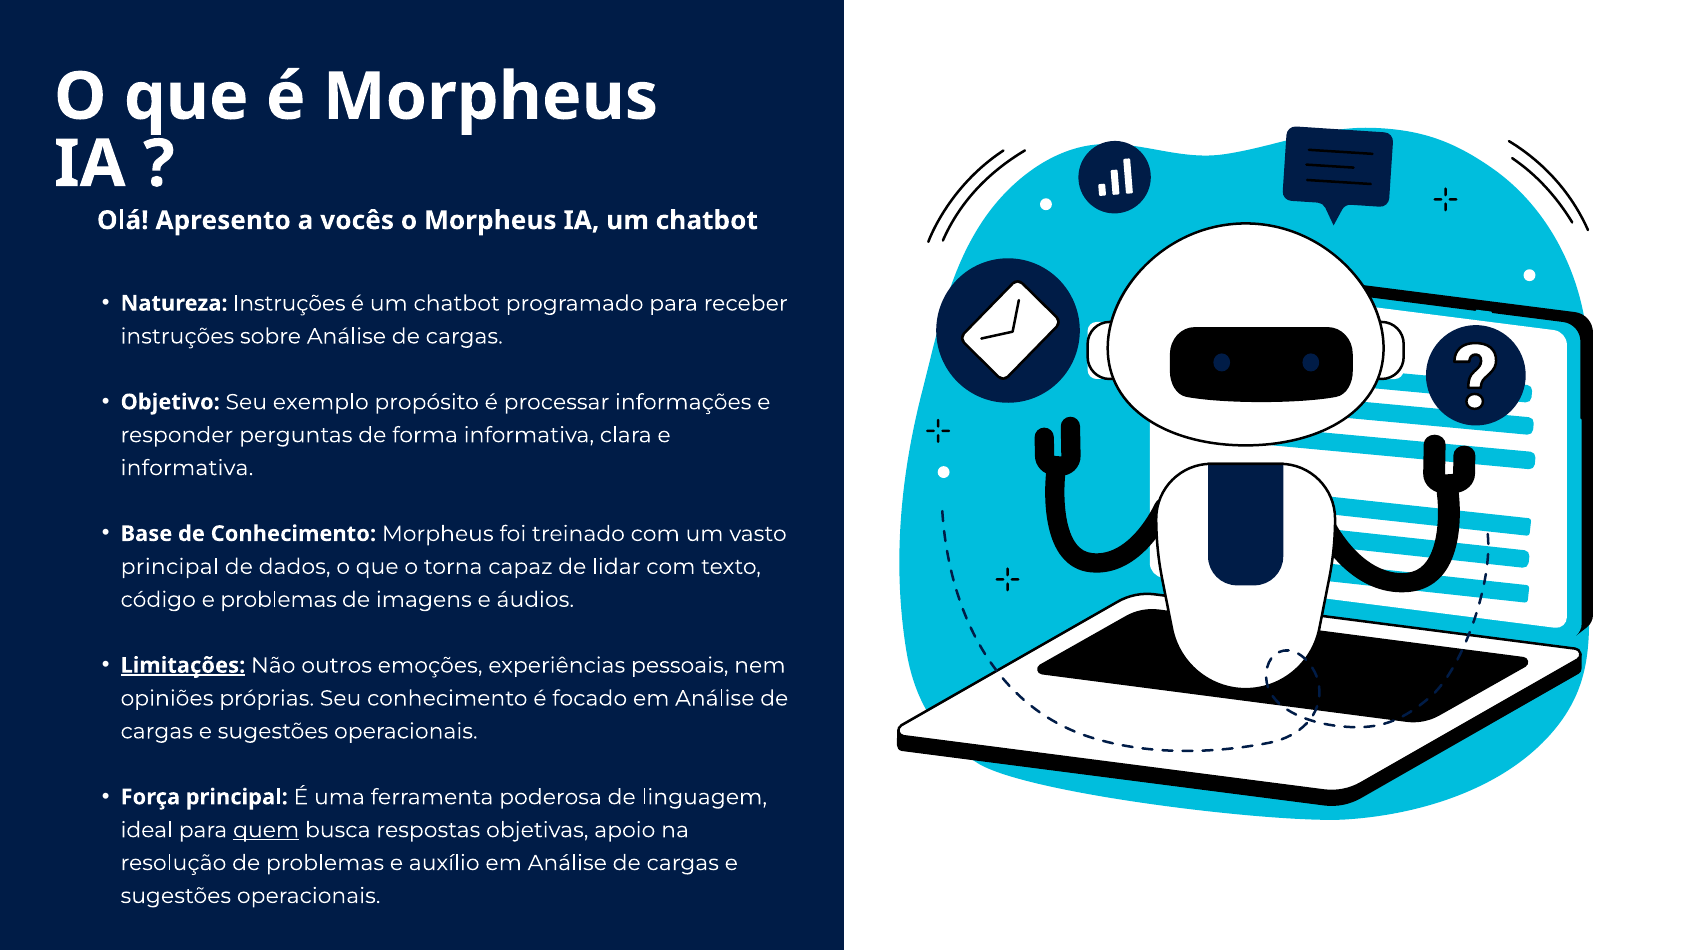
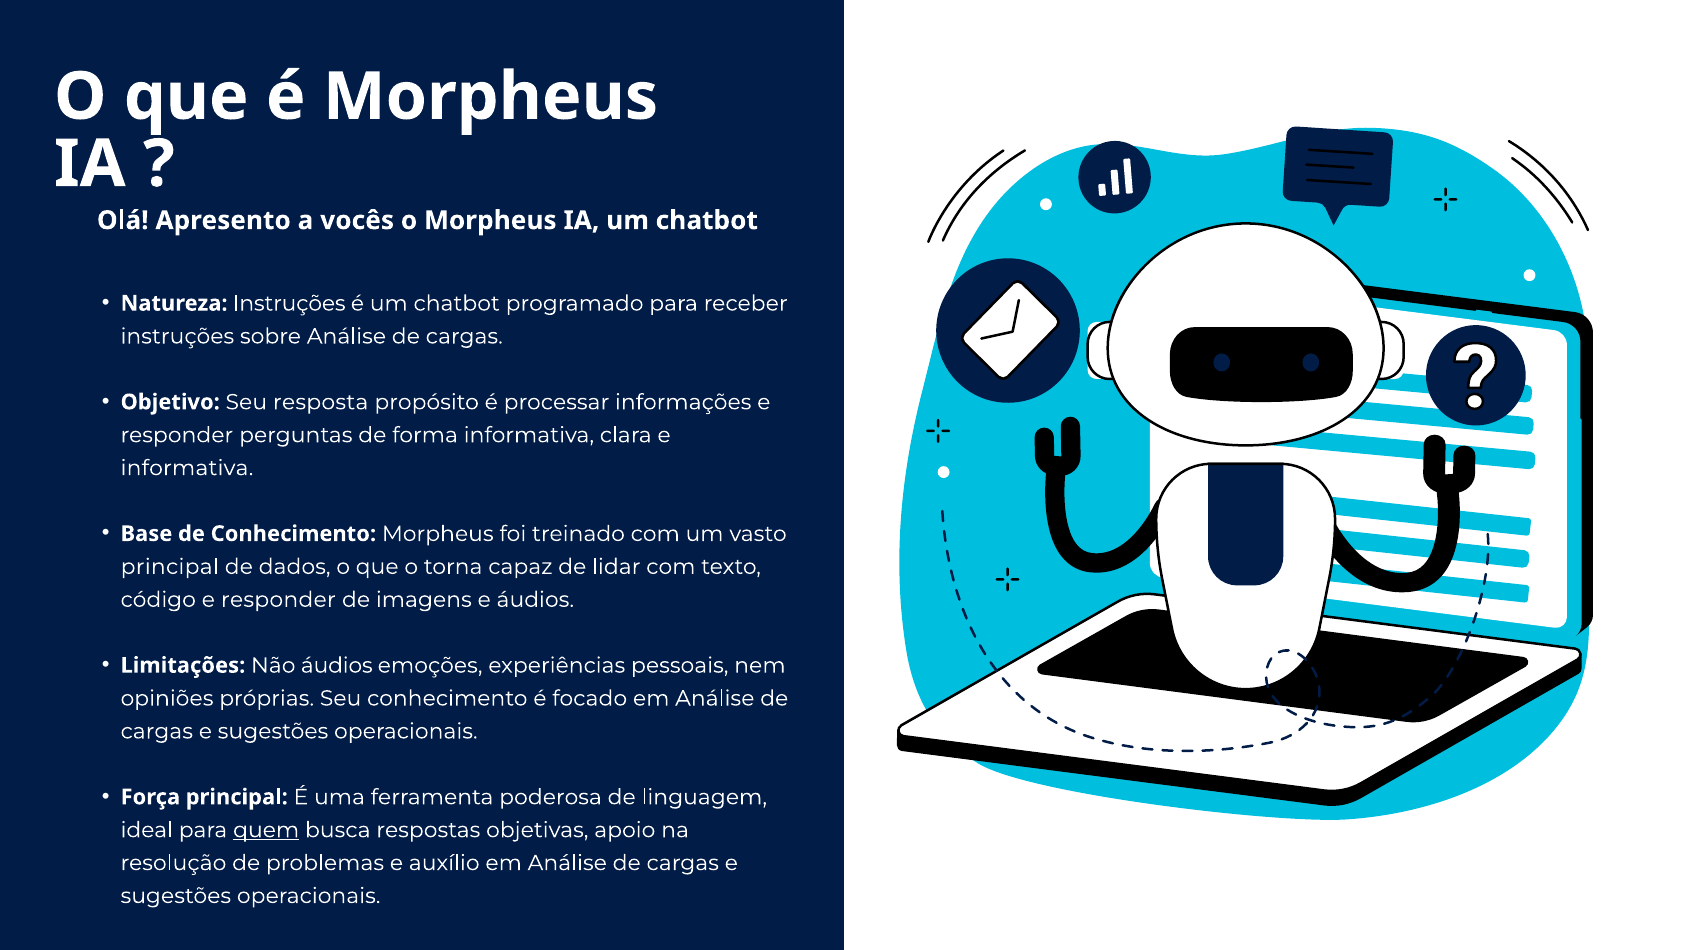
exemplo: exemplo -> resposta (321, 402)
código e problemas: problemas -> responder (278, 599)
Limitações underline: present -> none (183, 665)
Não outros: outros -> áudios (337, 665)
